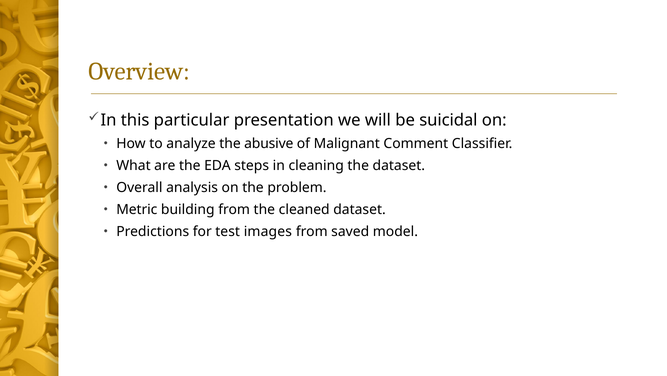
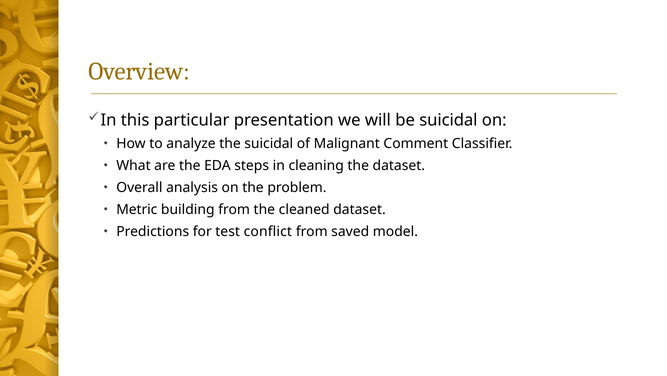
the abusive: abusive -> suicidal (269, 143)
images: images -> conflict (268, 231)
